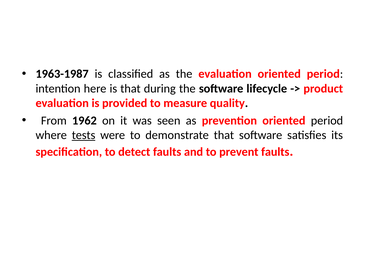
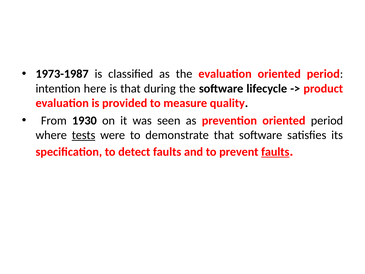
1963-1987: 1963-1987 -> 1973-1987 (62, 74)
1962: 1962 -> 1930 (84, 121)
faults underline: none -> present (275, 152)
